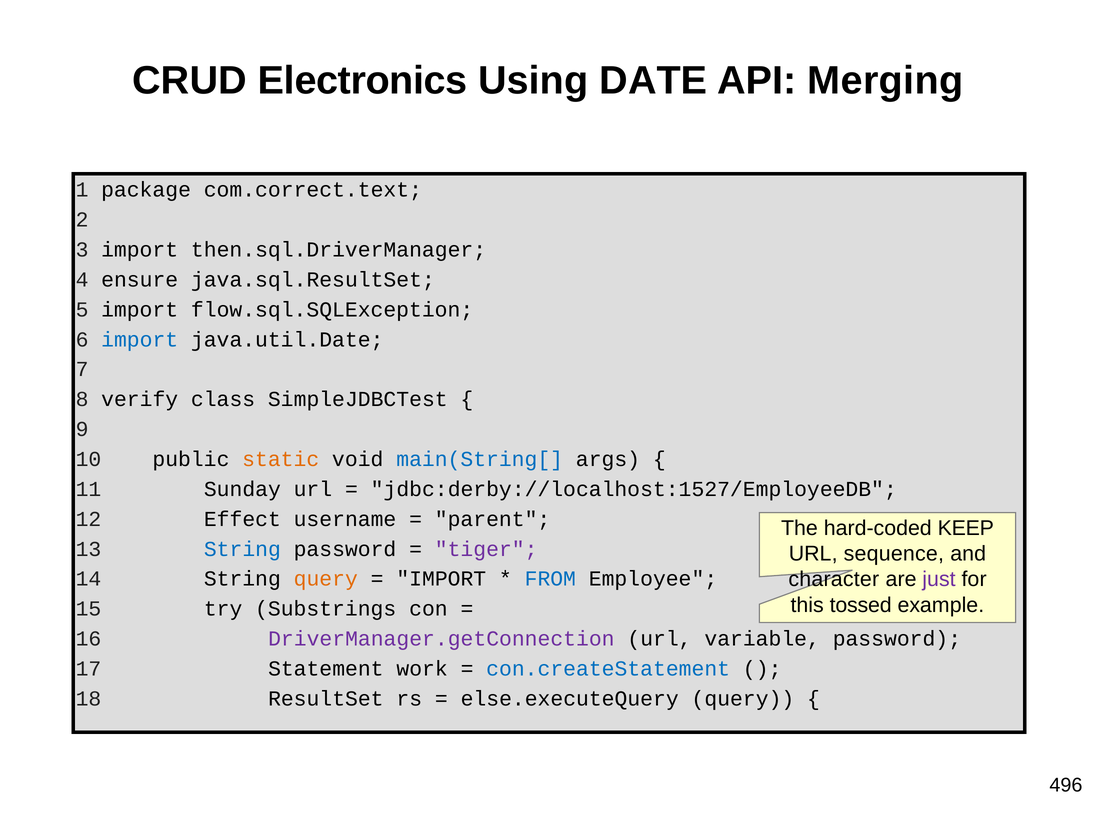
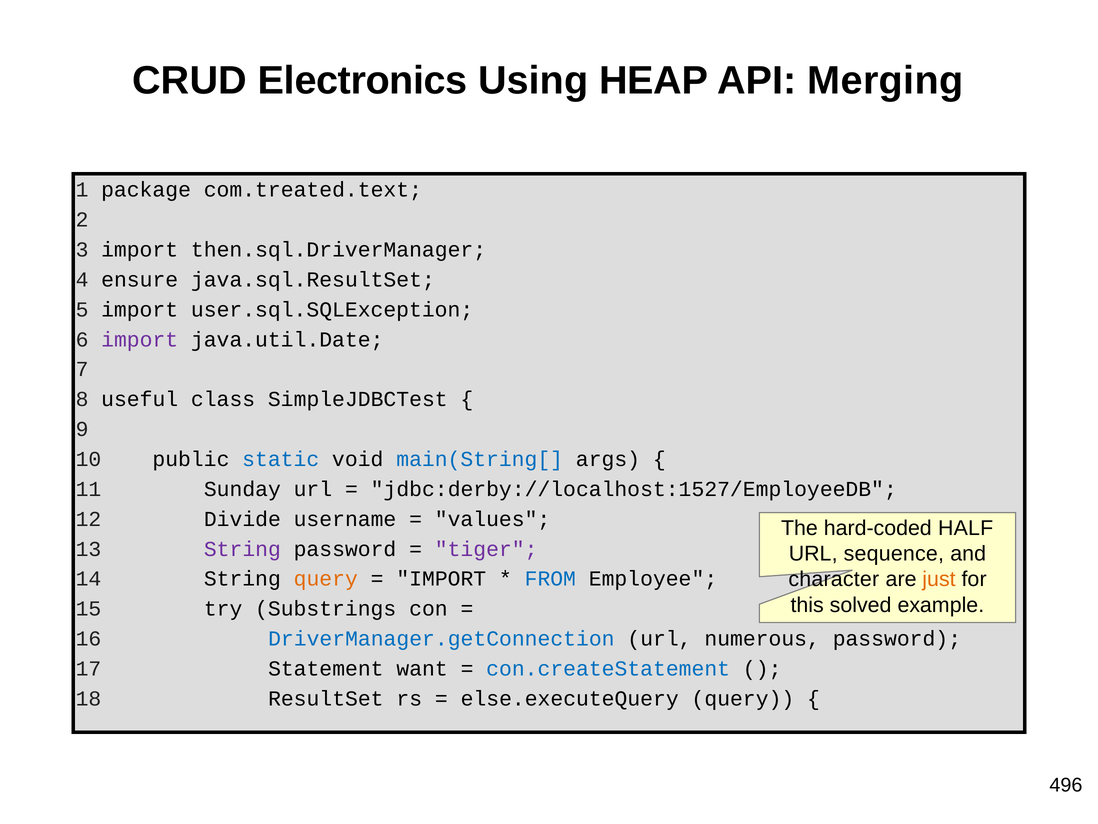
DATE: DATE -> HEAP (654, 81)
com.correct.text: com.correct.text -> com.treated.text (313, 190)
flow.sql.SQLException: flow.sql.SQLException -> user.sql.SQLException (332, 309)
import colour: blue -> purple (140, 339)
verify: verify -> useful (140, 399)
static colour: orange -> blue (281, 459)
Effect: Effect -> Divide (242, 519)
parent: parent -> values (493, 519)
KEEP: KEEP -> HALF (966, 528)
String colour: blue -> purple (242, 549)
just colour: purple -> orange (939, 579)
tossed: tossed -> solved (861, 605)
DriverManager.getConnection colour: purple -> blue (441, 638)
variable: variable -> numerous (762, 638)
work: work -> want (422, 668)
